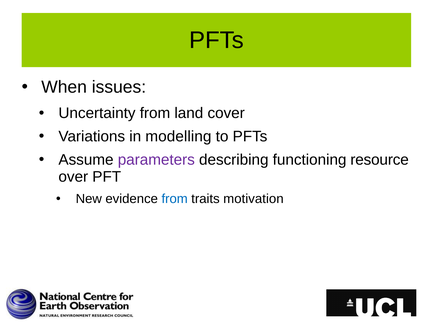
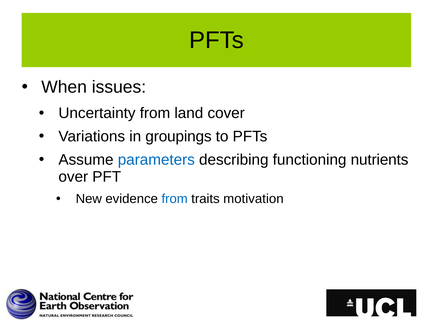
modelling: modelling -> groupings (179, 136)
parameters colour: purple -> blue (156, 160)
resource: resource -> nutrients (380, 160)
